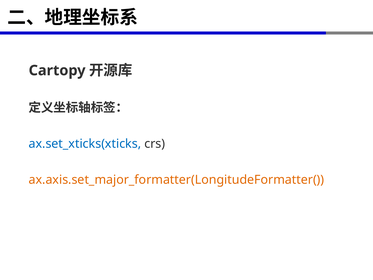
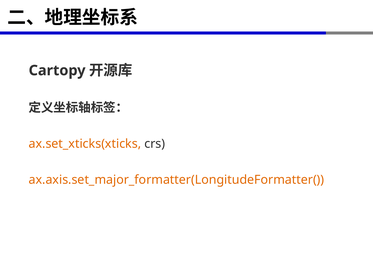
ax.set_xticks(xticks colour: blue -> orange (85, 144)
